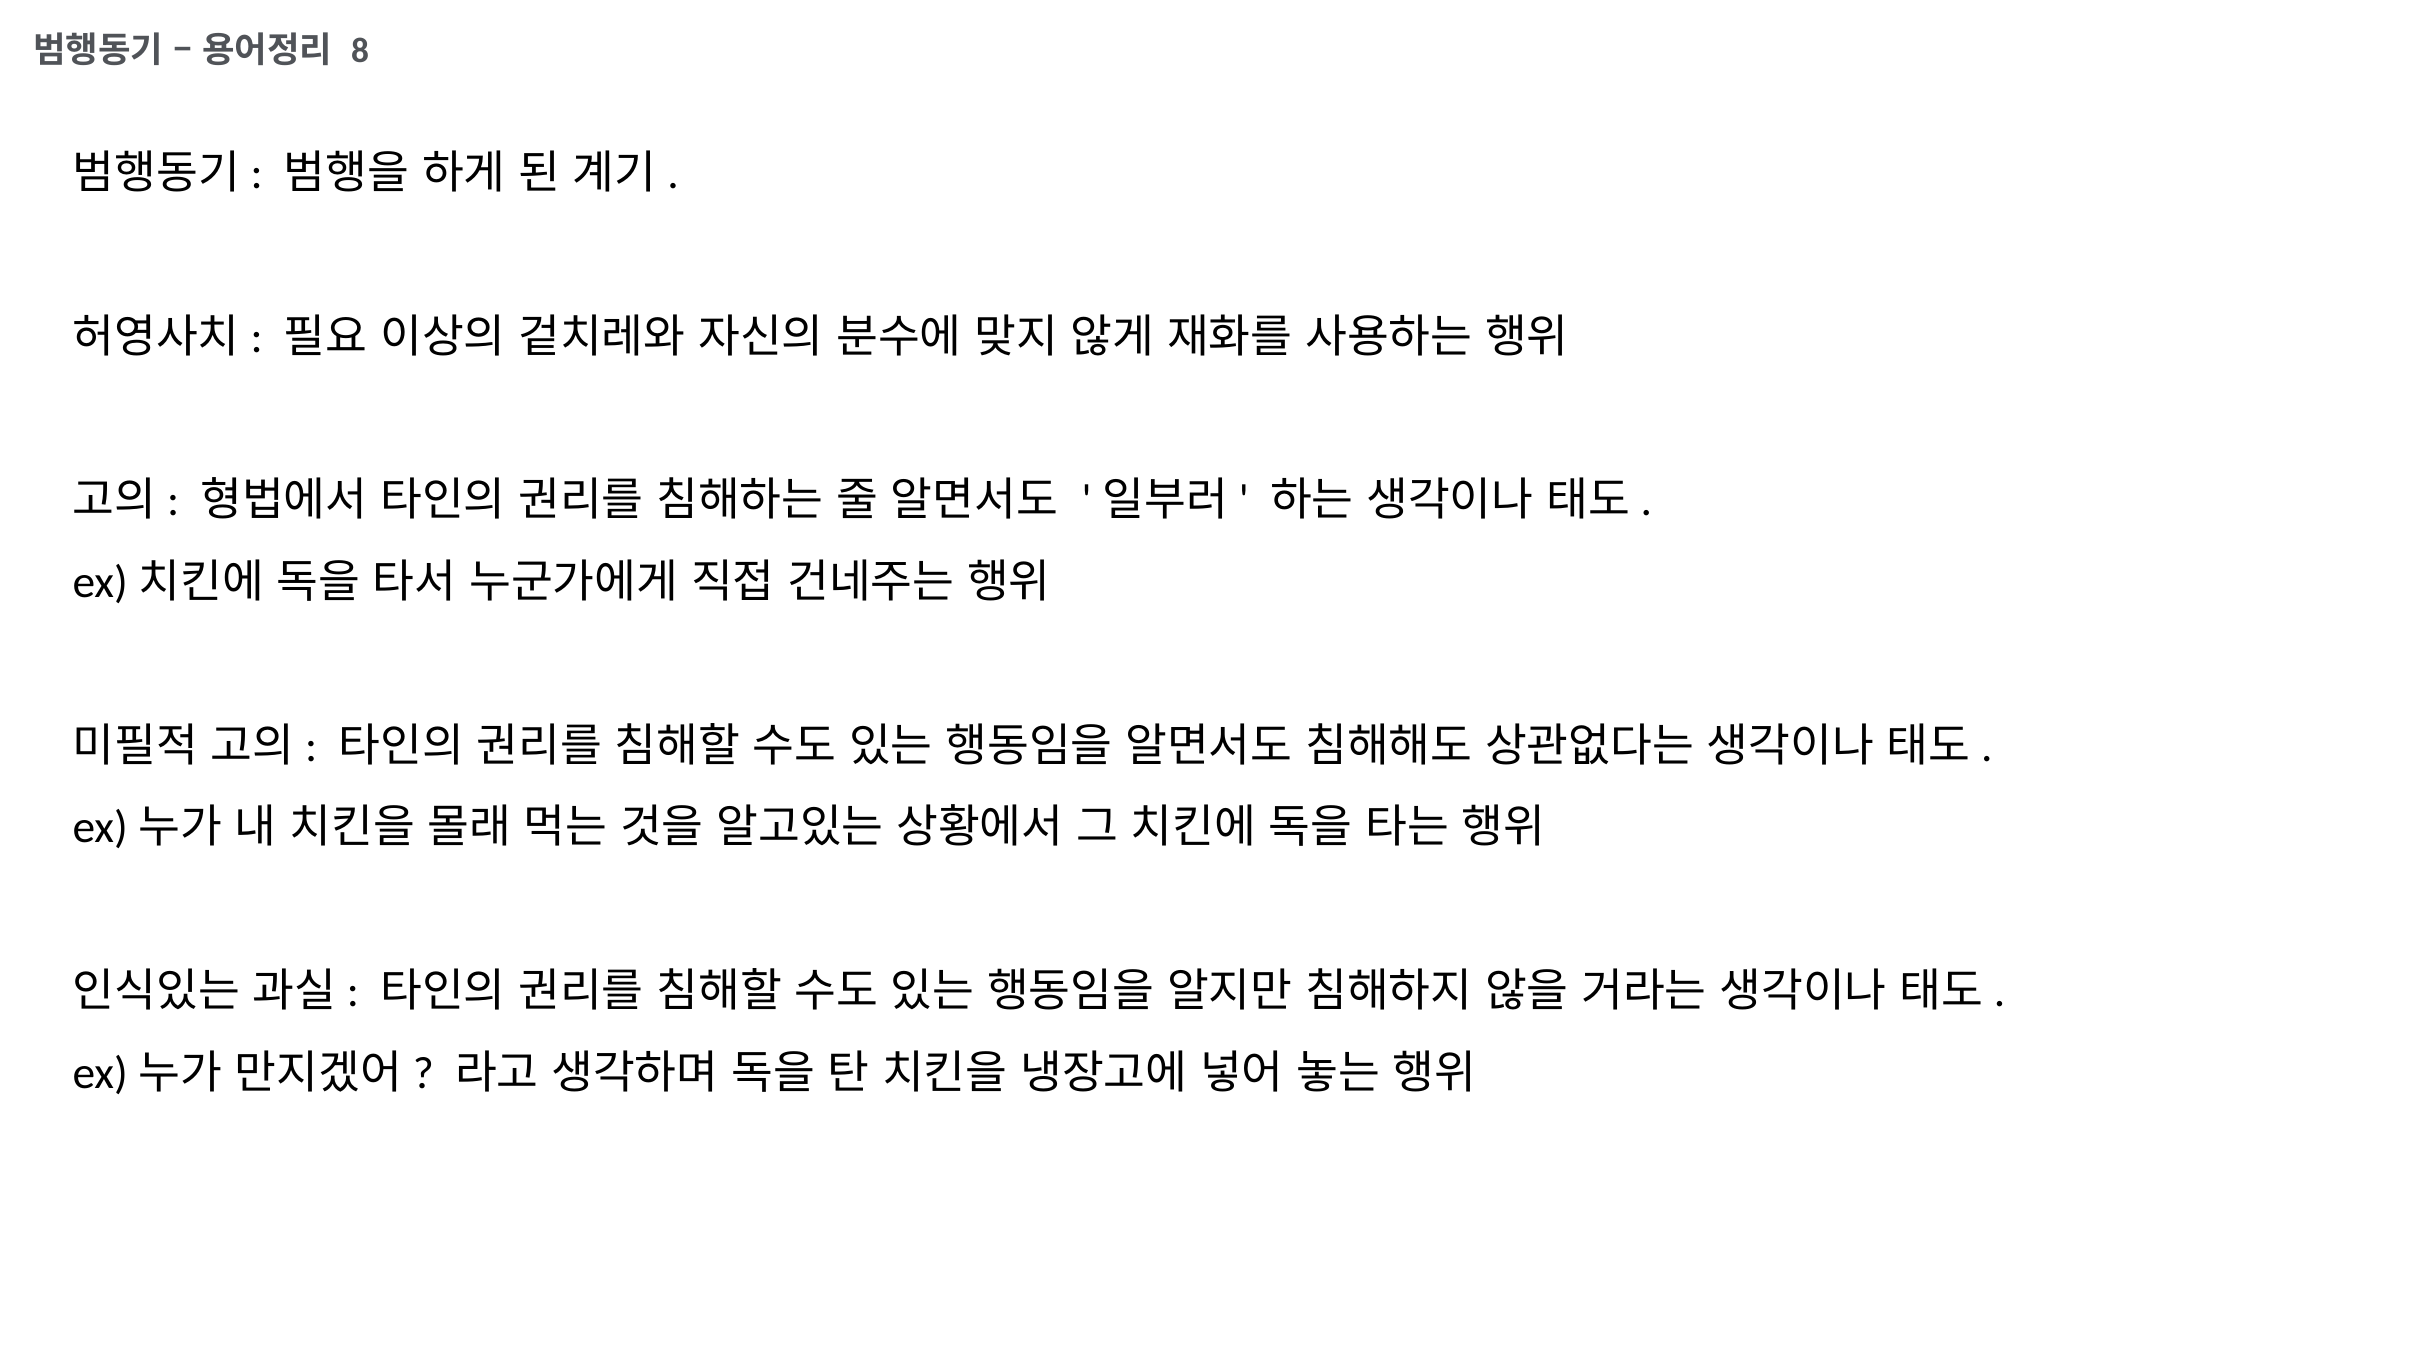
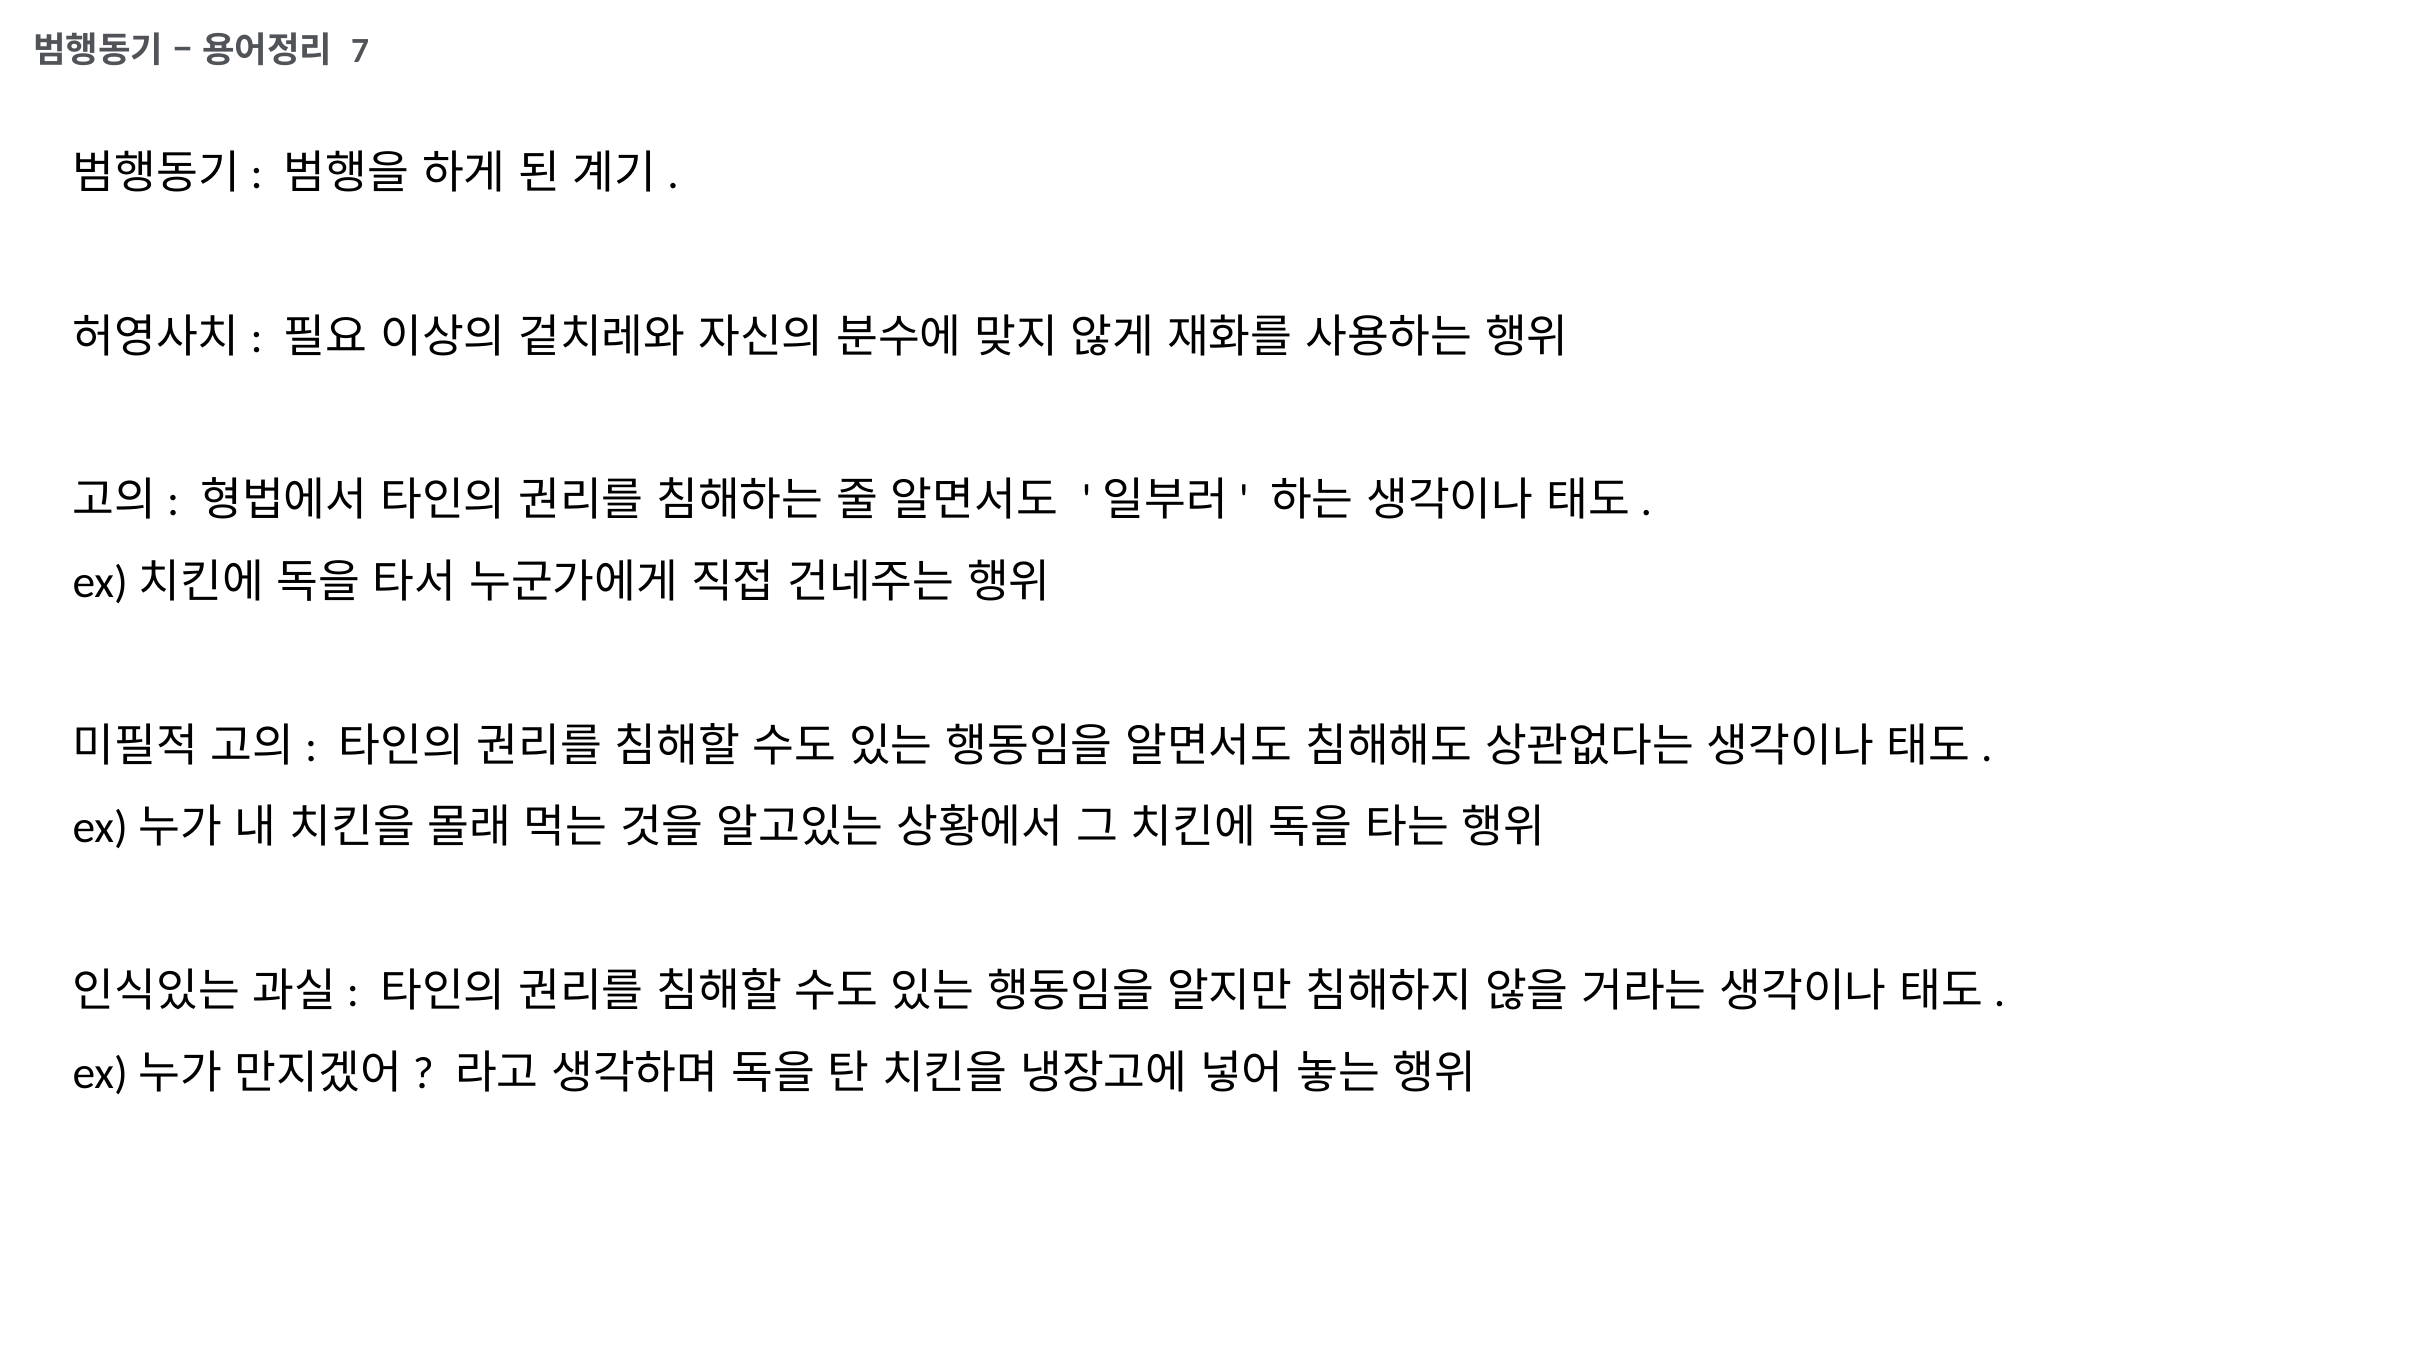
8: 8 -> 7 (360, 51)
